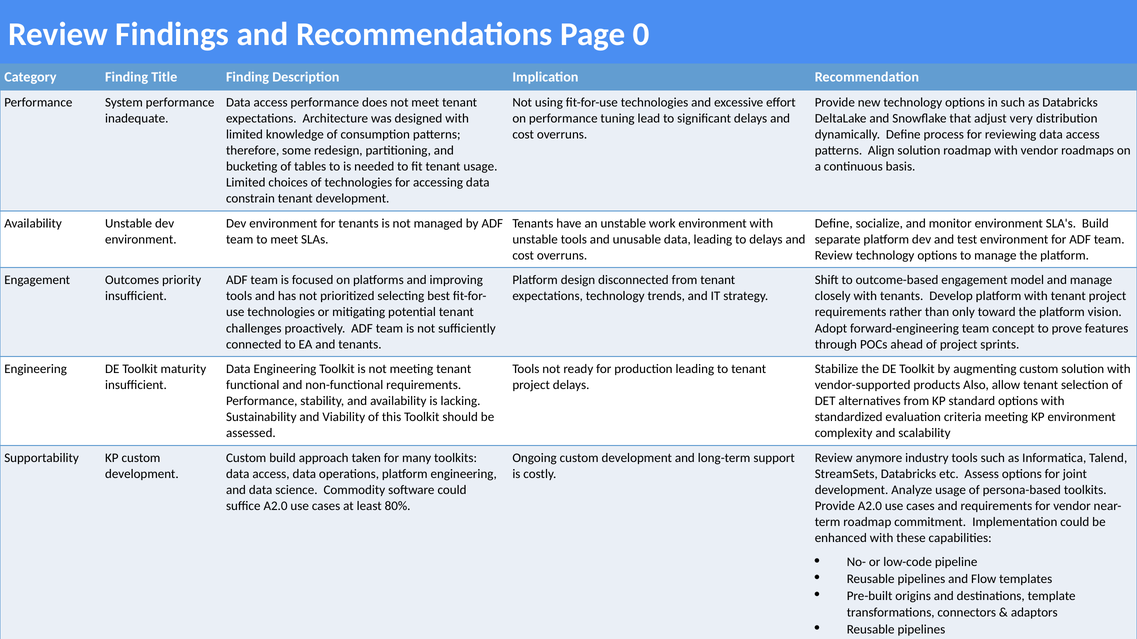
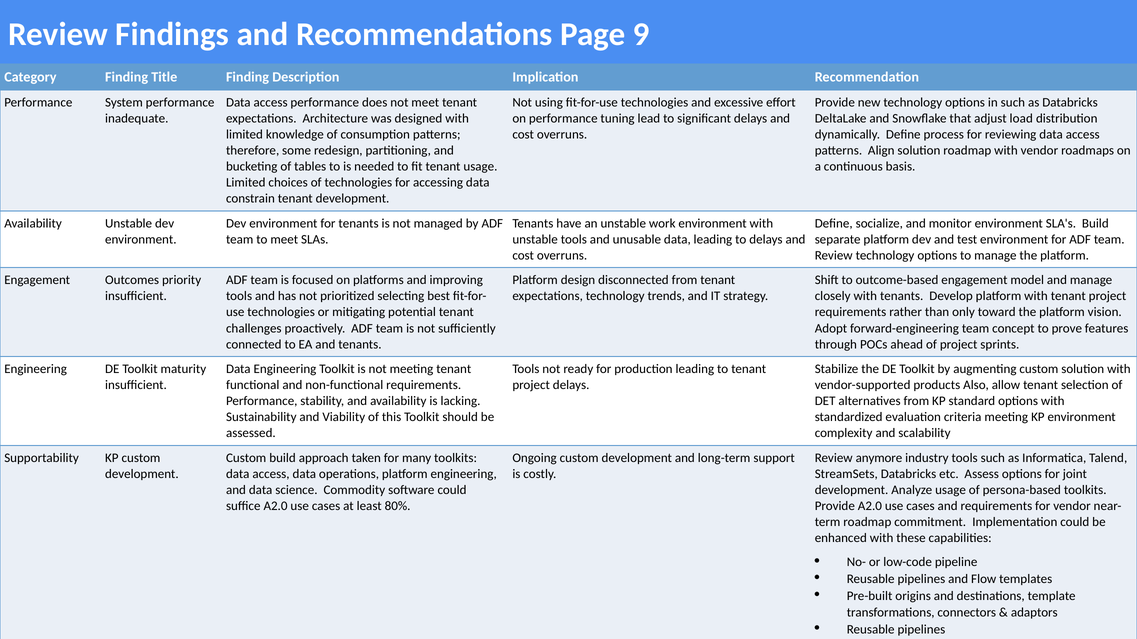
0: 0 -> 9 (641, 34)
very: very -> load (1021, 118)
